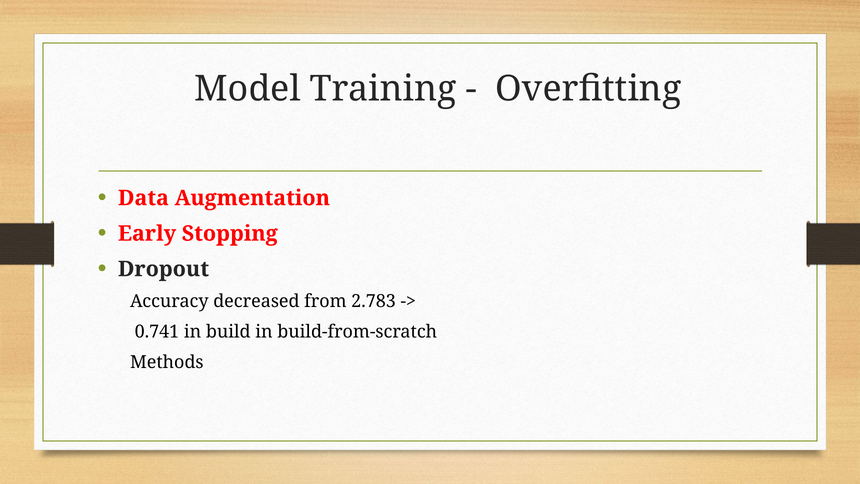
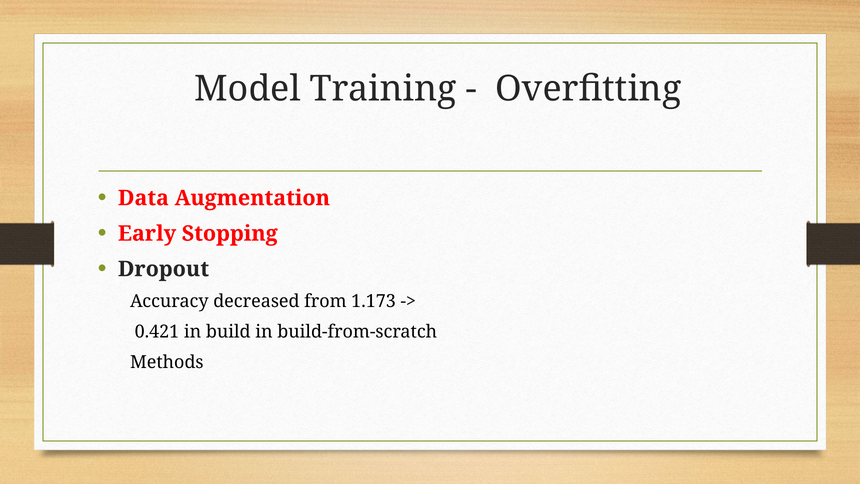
2.783: 2.783 -> 1.173 (374, 301)
0.741: 0.741 -> 0.421 (157, 332)
